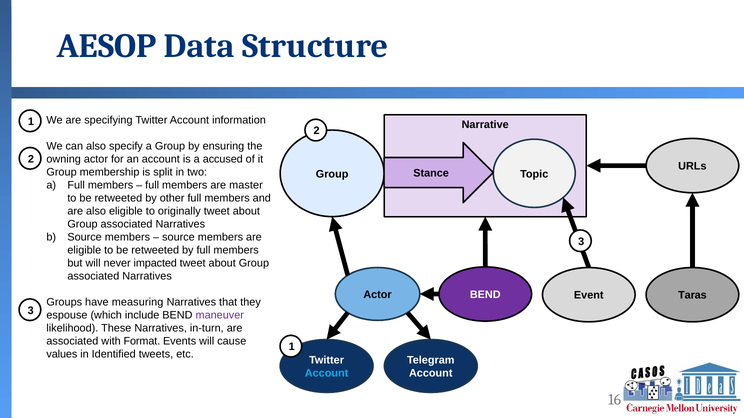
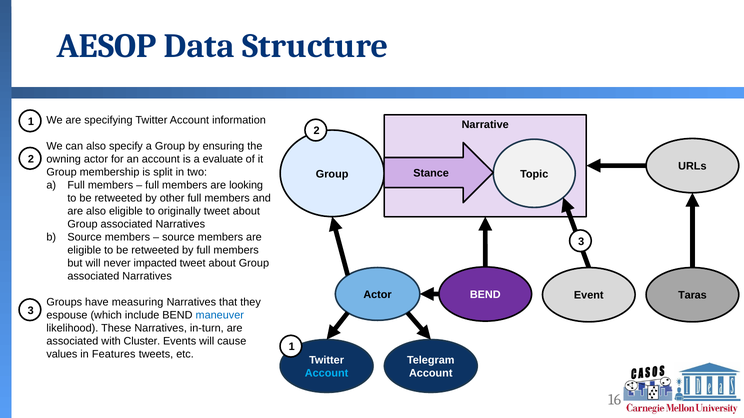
accused: accused -> evaluate (223, 159)
master: master -> looking (246, 185)
maneuver colour: purple -> blue (220, 316)
Format: Format -> Cluster (142, 342)
Identified: Identified -> Features (114, 355)
